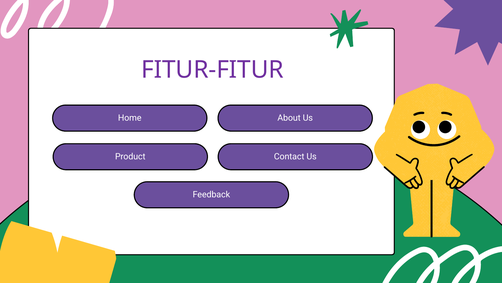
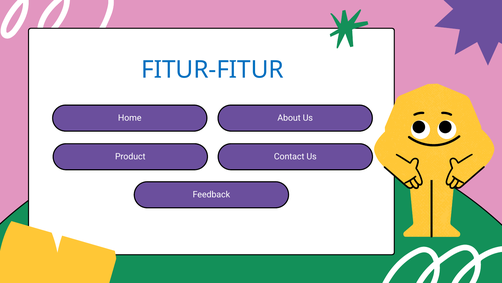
FITUR-FITUR colour: purple -> blue (212, 69)
